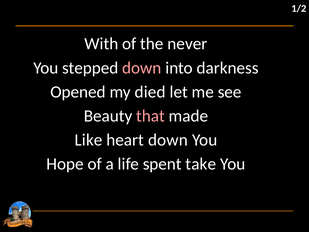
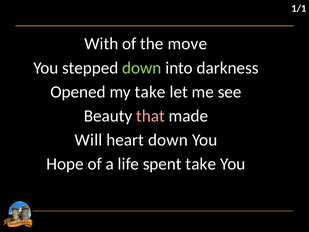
1/2: 1/2 -> 1/1 (299, 8)
never: never -> move (187, 44)
down colour: pink -> light green (142, 68)
my died: died -> take (150, 92)
Like: Like -> Will (89, 140)
